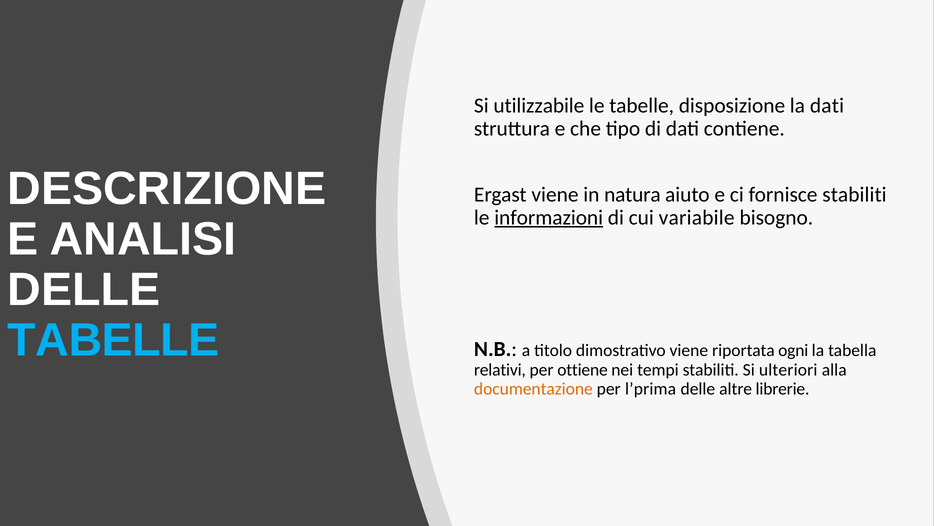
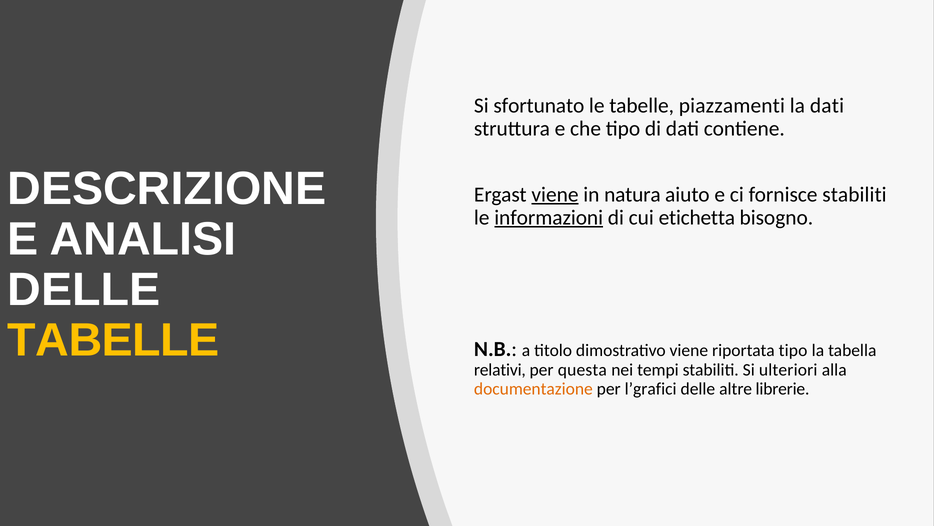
utilizzabile: utilizzabile -> sfortunato (539, 106)
disposizione: disposizione -> piazzamenti (732, 106)
viene underline: none -> present (555, 194)
variabile: variabile -> etichetta (697, 217)
TABELLE colour: light blue -> yellow (113, 340)
riportata ogni: ogni -> tipo (793, 350)
ottiene: ottiene -> questa (582, 370)
l’prima: l’prima -> l’grafici (651, 389)
